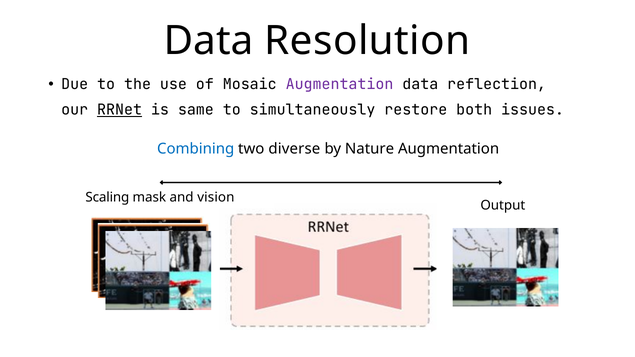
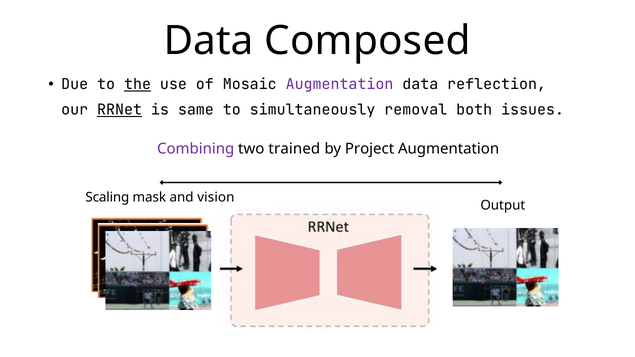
Resolution: Resolution -> Composed (367, 41)
the underline: none -> present (138, 85)
restore: restore -> removal (416, 110)
Combining colour: blue -> purple (196, 149)
diverse: diverse -> trained (294, 149)
Nature: Nature -> Project (370, 149)
